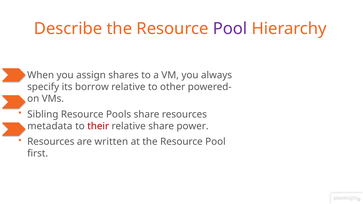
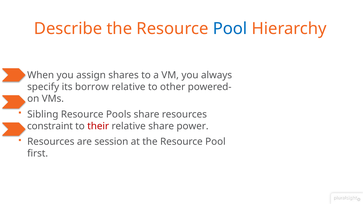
Pool colour: purple -> blue (230, 29)
metadata: metadata -> constraint (50, 126)
written: written -> session (111, 142)
